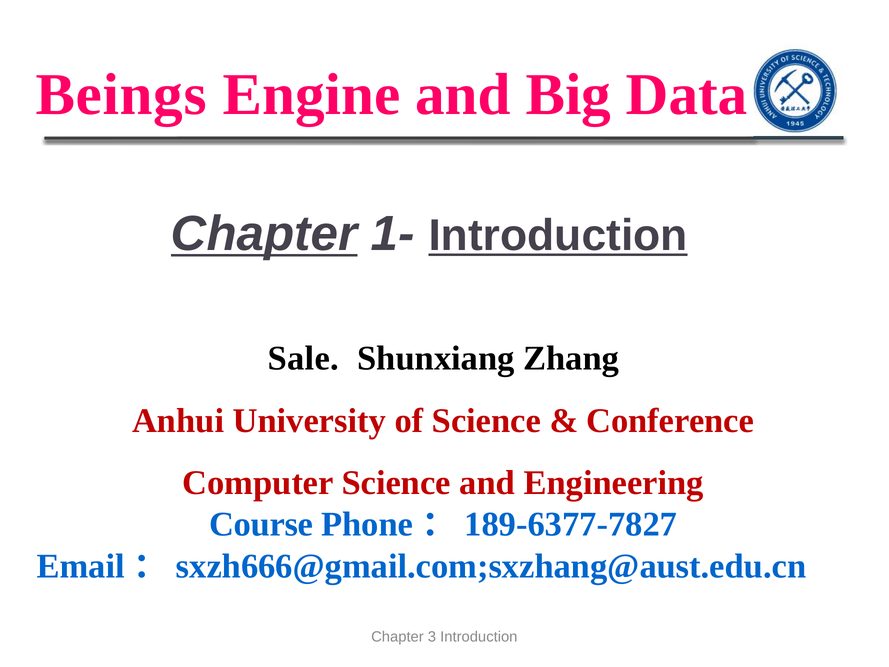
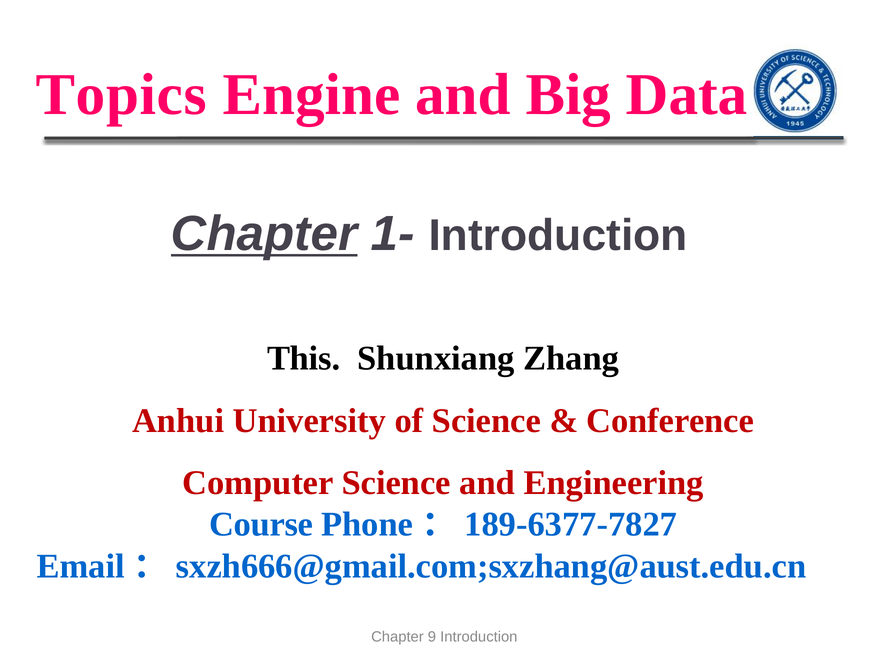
Beings: Beings -> Topics (121, 95)
Introduction underline: present -> none (558, 236)
Sale: Sale -> This (304, 358)
3: 3 -> 9 (432, 637)
